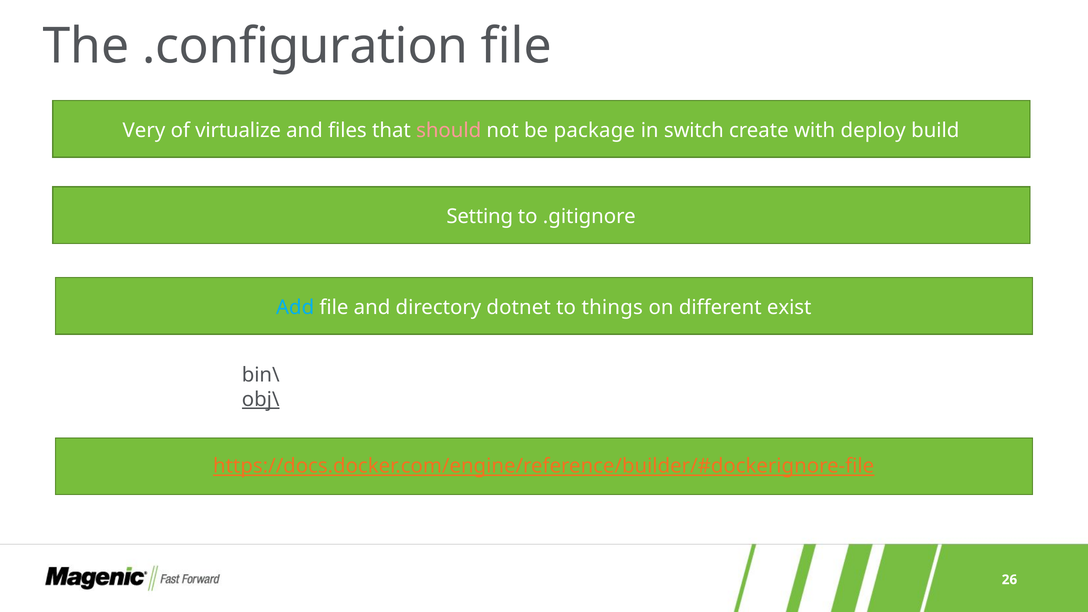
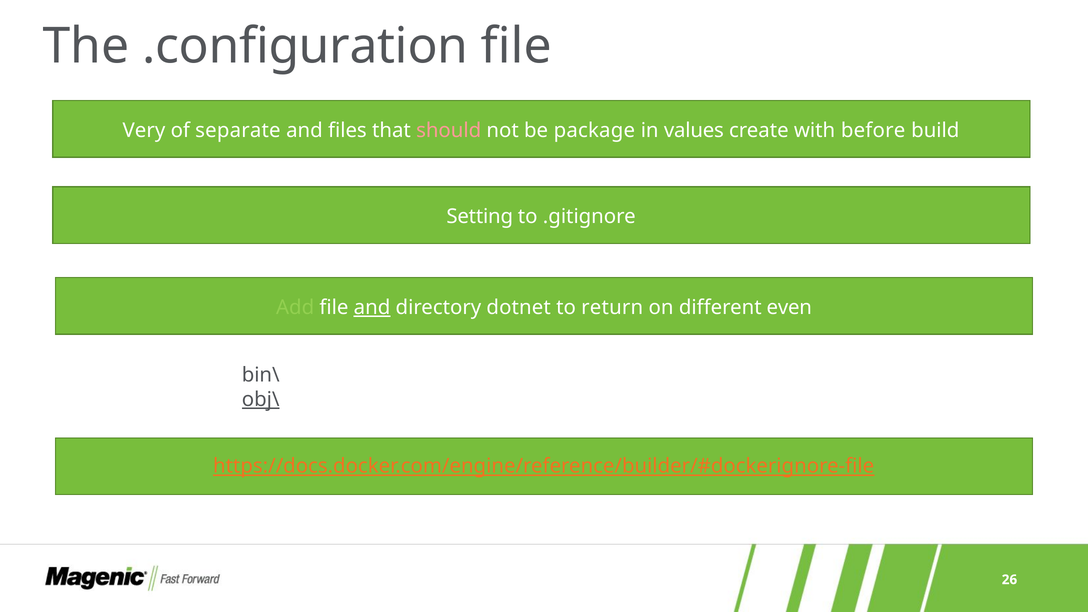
virtualize: virtualize -> separate (238, 130)
switch: switch -> values (694, 130)
deploy: deploy -> before (873, 130)
Add colour: light blue -> light green (295, 307)
and underline: none -> present (372, 307)
things: things -> return (612, 307)
exist: exist -> even (789, 307)
